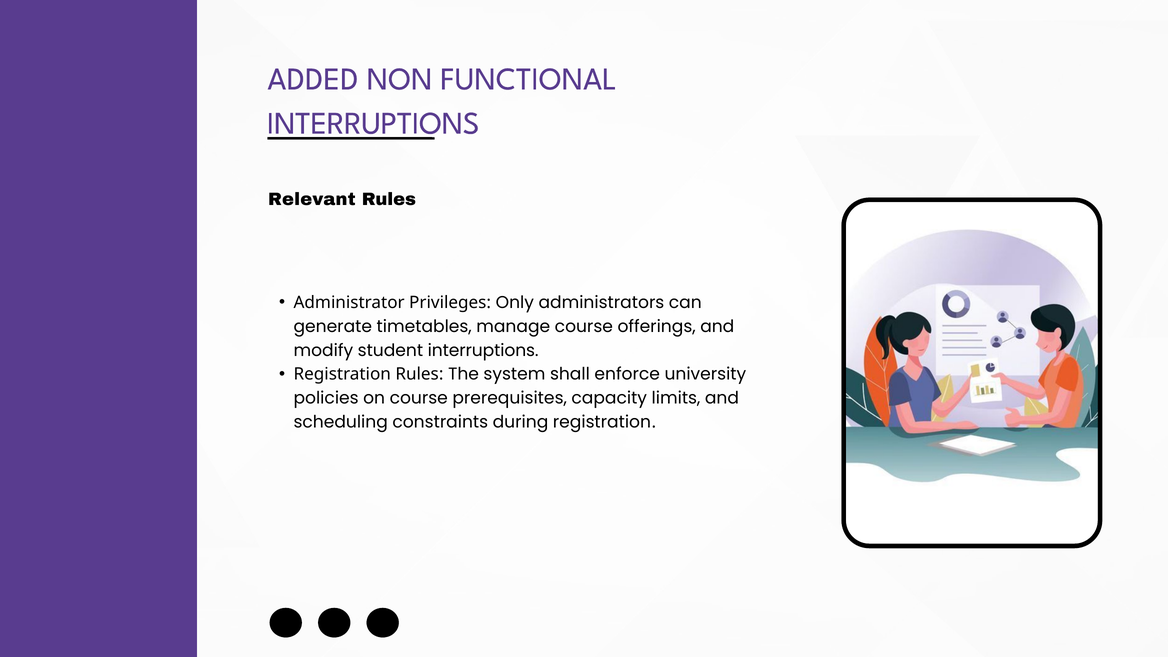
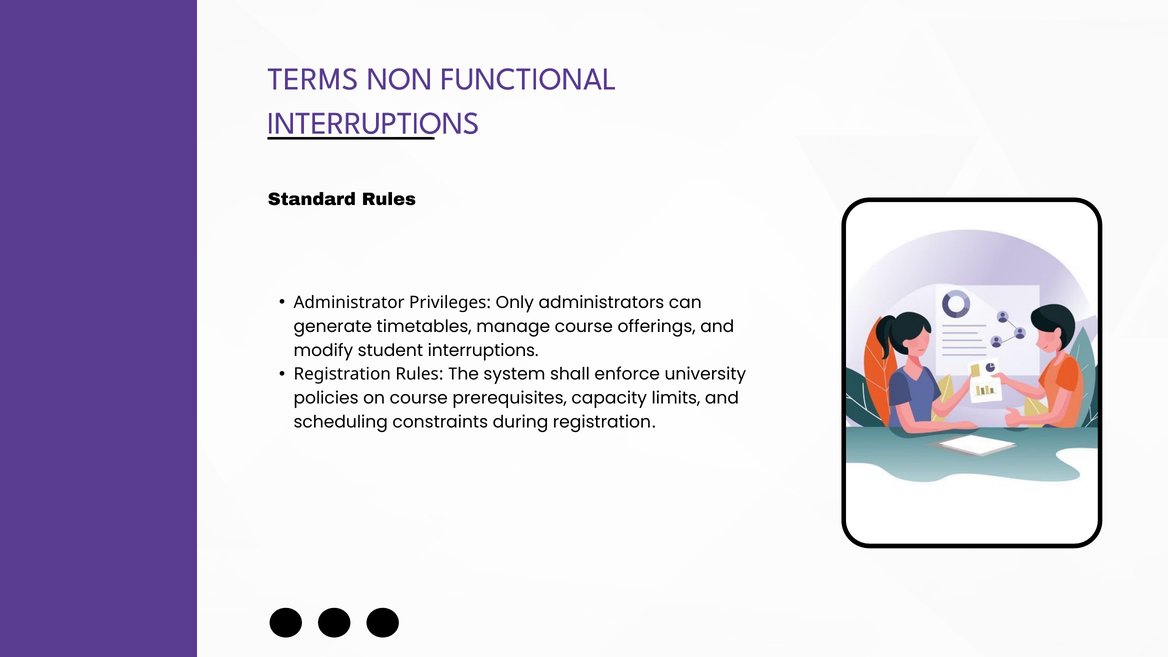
ADDED: ADDED -> TERMS (313, 79)
Relevant: Relevant -> Standard (312, 199)
